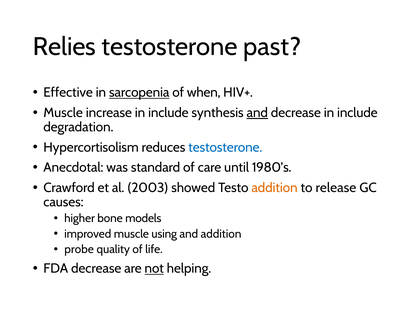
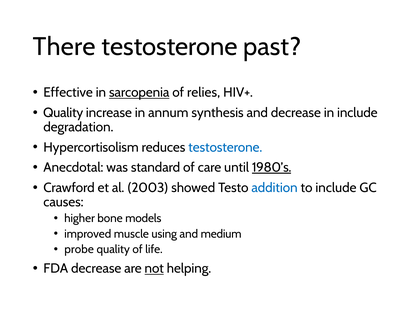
Relies: Relies -> There (64, 47)
when: when -> relies (204, 93)
Muscle: Muscle -> Quality (63, 113)
increase in include: include -> annum (168, 113)
and underline: present -> none (257, 113)
1980’s underline: none -> present (272, 168)
addition colour: orange -> blue (275, 188)
to release: release -> include (336, 188)
and addition: addition -> medium (221, 234)
